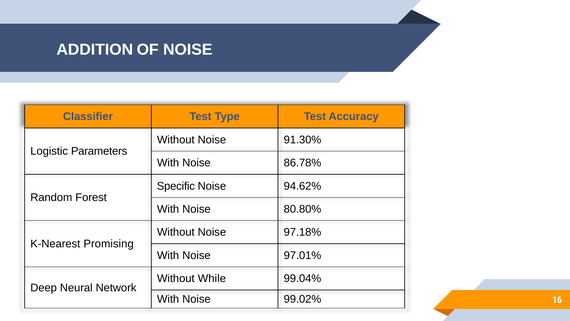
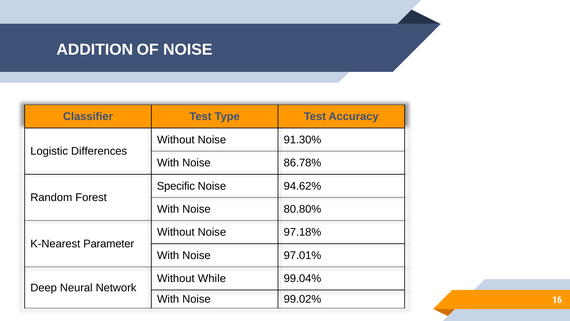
Parameters: Parameters -> Differences (99, 151)
Promising: Promising -> Parameter (109, 244)
